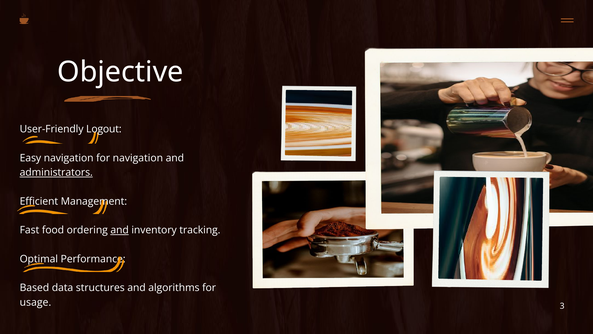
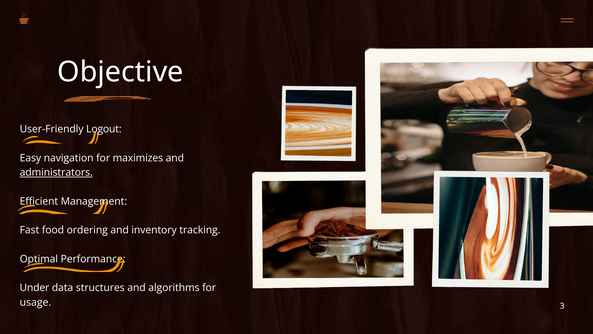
for navigation: navigation -> maximizes (138, 158)
and underline: present -> none (120, 230)
Based: Based -> Under (34, 287)
